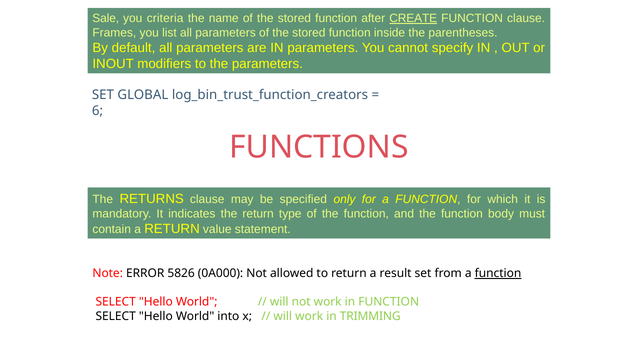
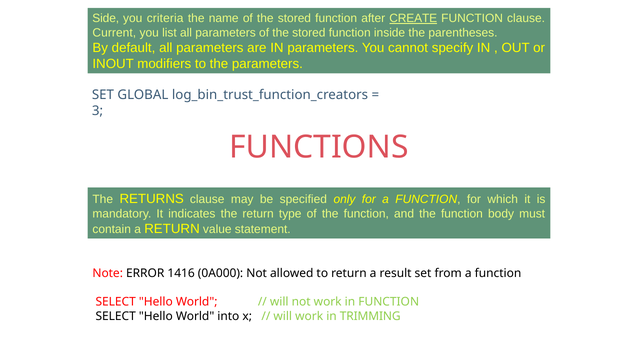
Sale: Sale -> Side (106, 18)
Frames: Frames -> Current (114, 33)
6: 6 -> 3 (97, 111)
5826: 5826 -> 1416 (181, 273)
function underline: present -> none (498, 273)
